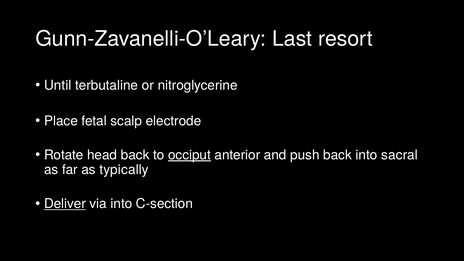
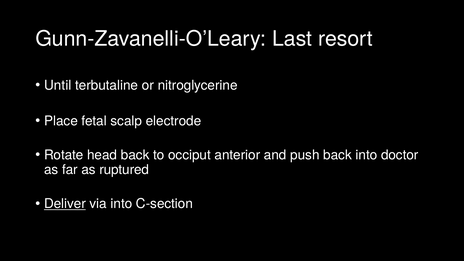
occiput underline: present -> none (190, 155)
sacral: sacral -> doctor (400, 155)
typically: typically -> ruptured (124, 170)
